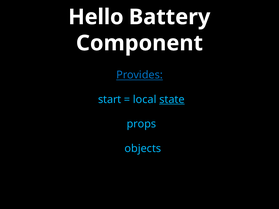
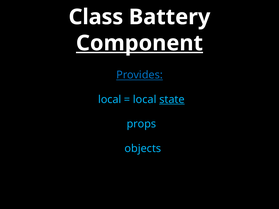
Hello: Hello -> Class (96, 17)
Component underline: none -> present (139, 43)
start: start -> local (110, 100)
